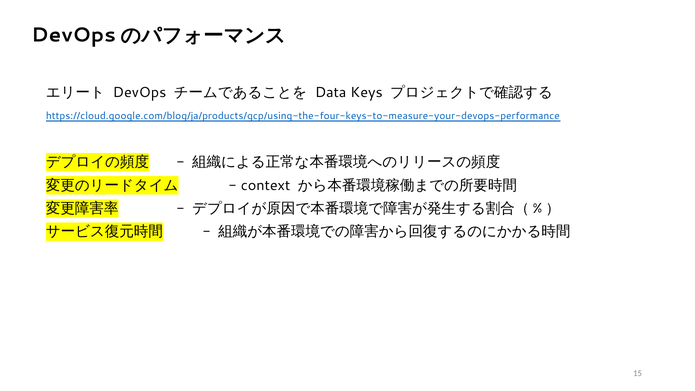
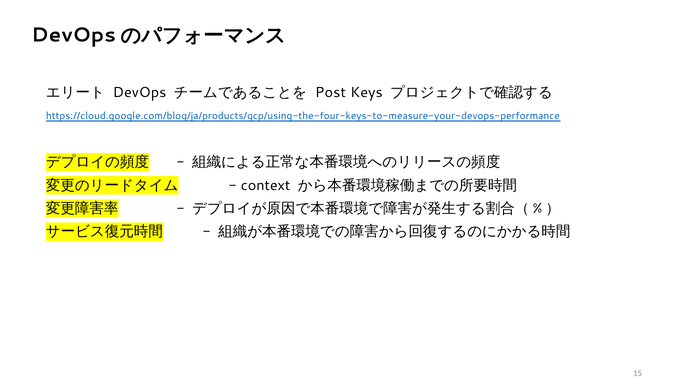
Data: Data -> Post (330, 93)
